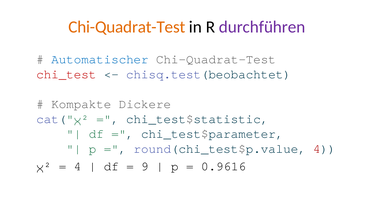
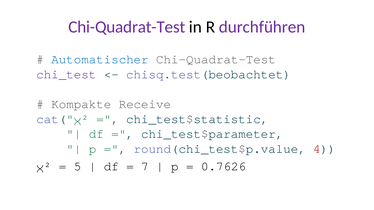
Chi-Quadrat-Test colour: orange -> purple (127, 27)
chi_test colour: red -> purple (66, 74)
Dickere: Dickere -> Receive (145, 104)
4: 4 -> 5 (78, 167)
9: 9 -> 7 (145, 167)
0.9616: 0.9616 -> 0.7626 (224, 167)
